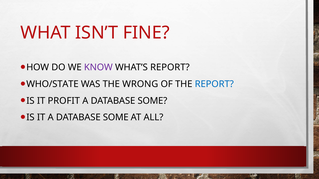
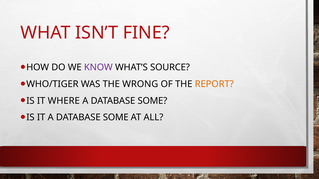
WHAT’S REPORT: REPORT -> SOURCE (170, 68)
WHO/STATE: WHO/STATE -> WHO/TIGER (52, 84)
REPORT colour: blue -> orange (214, 84)
PROFIT: PROFIT -> WHERE (64, 101)
